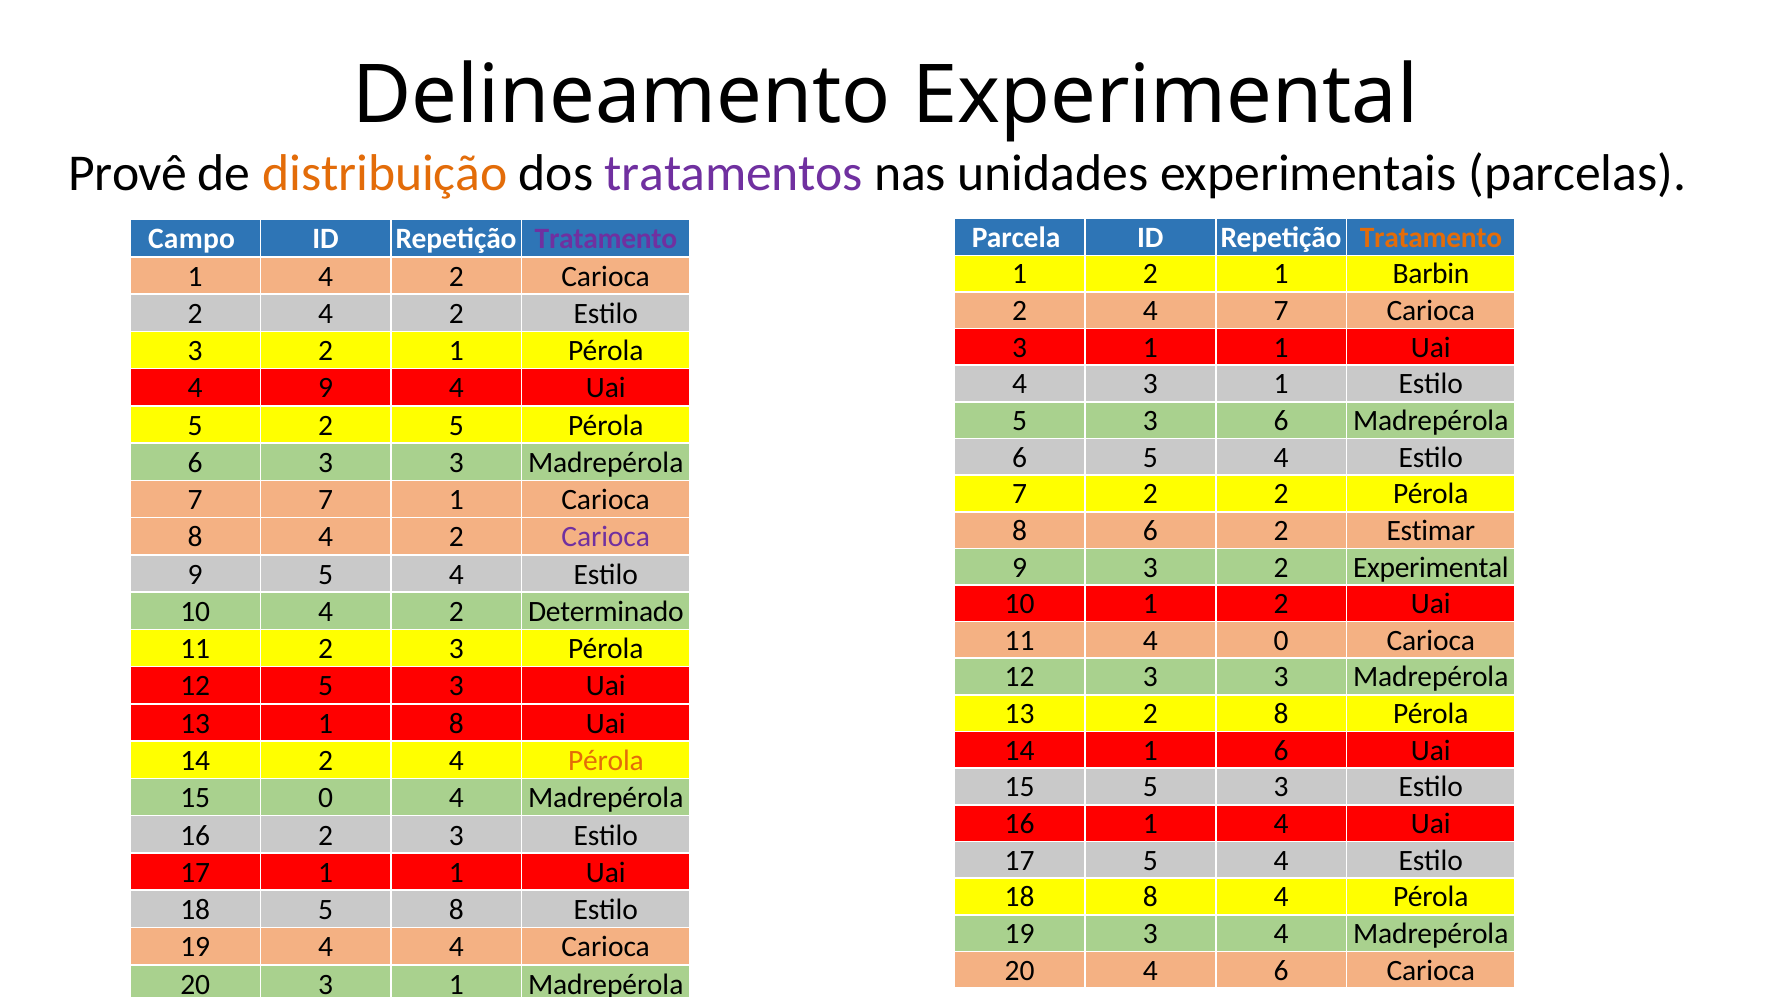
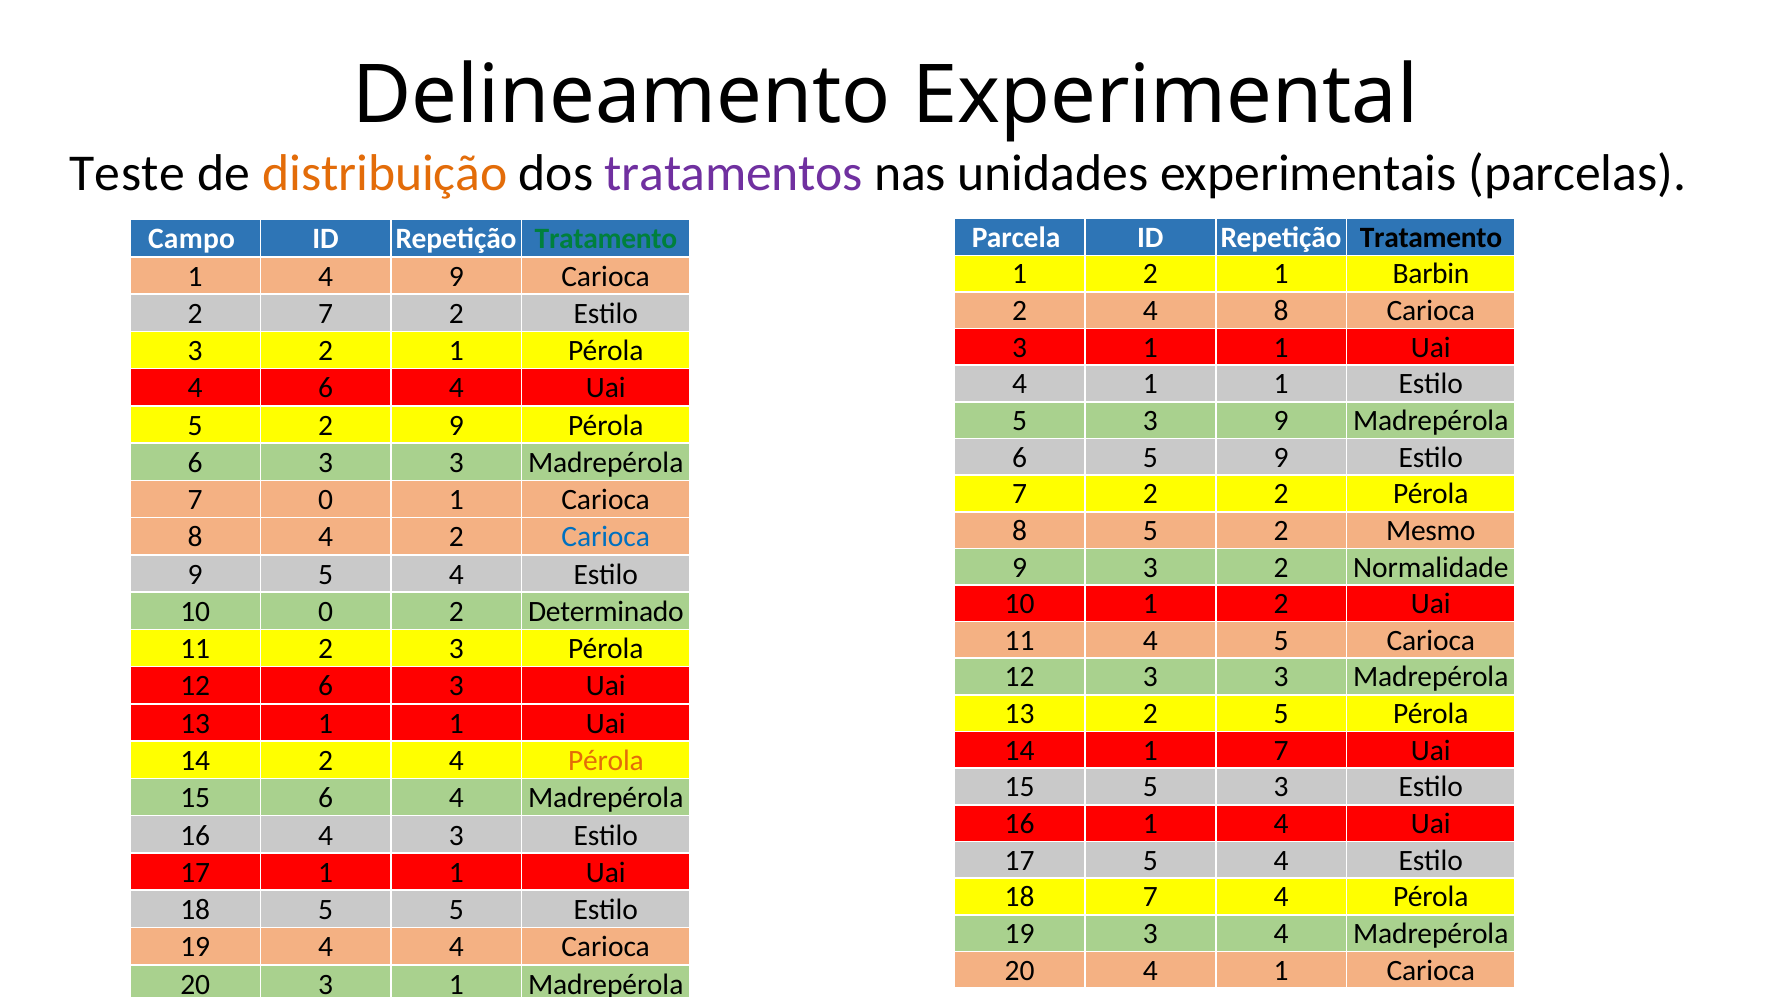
Provê: Provê -> Teste (127, 174)
Tratamento colour: orange -> black (1431, 238)
Tratamento colour: purple -> green (606, 239)
1 4 2: 2 -> 9 (456, 276)
4 7: 7 -> 8 (1281, 311)
4: 4 -> 7 (326, 314)
3: 3 -> 1 (1150, 384)
4 9: 9 -> 6 (326, 388)
3 6: 6 -> 9 (1281, 421)
2 5: 5 -> 9 (456, 425)
6 5 4: 4 -> 9 (1281, 457)
7 7: 7 -> 0 (326, 500)
8 6: 6 -> 5 (1150, 531)
Estimar: Estimar -> Mesmo (1431, 531)
Carioca colour: purple -> blue (606, 537)
2 Experimental: Experimental -> Normalidade (1431, 567)
10 4: 4 -> 0 (326, 612)
4 0: 0 -> 5 (1281, 640)
12 5: 5 -> 6 (326, 686)
2 8: 8 -> 5 (1281, 714)
13 1 8: 8 -> 1 (456, 723)
1 6: 6 -> 7 (1281, 750)
15 0: 0 -> 6 (326, 798)
16 2: 2 -> 4 (326, 835)
18 8: 8 -> 7 (1150, 897)
5 8: 8 -> 5 (456, 910)
20 4 6: 6 -> 1 (1281, 970)
